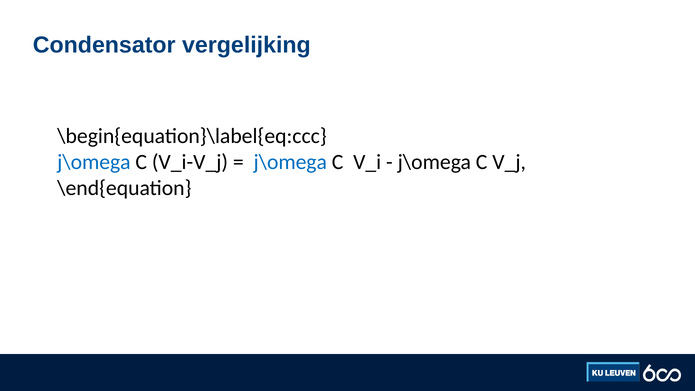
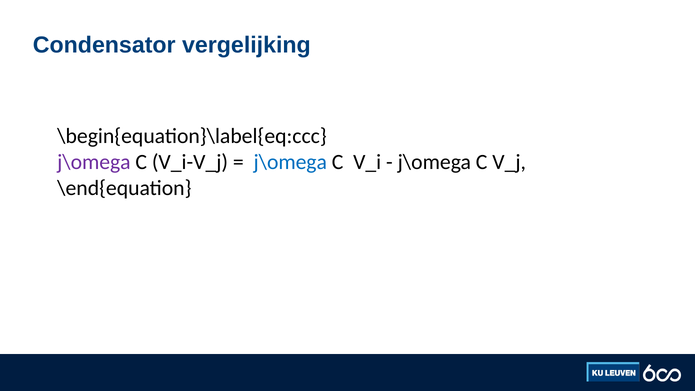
j\omega colour: blue -> purple (94, 162)
